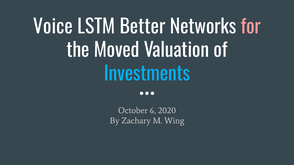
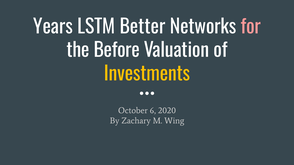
Voice: Voice -> Years (53, 27)
Moved: Moved -> Before (117, 51)
Investments colour: light blue -> yellow (147, 74)
